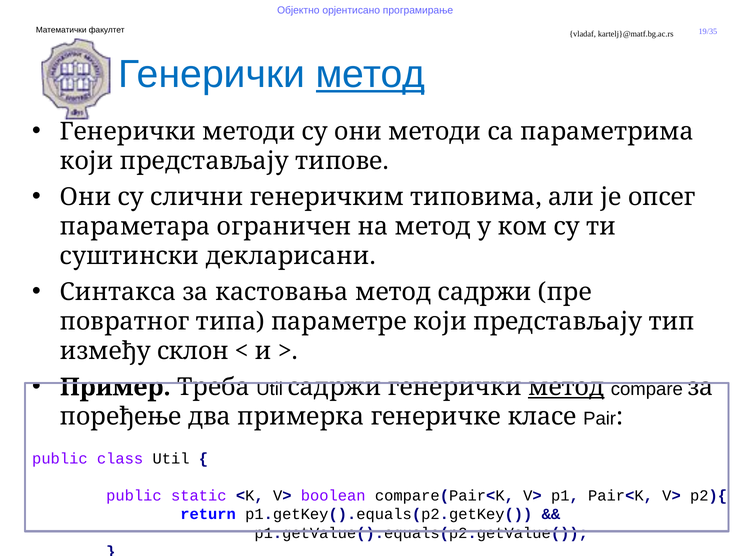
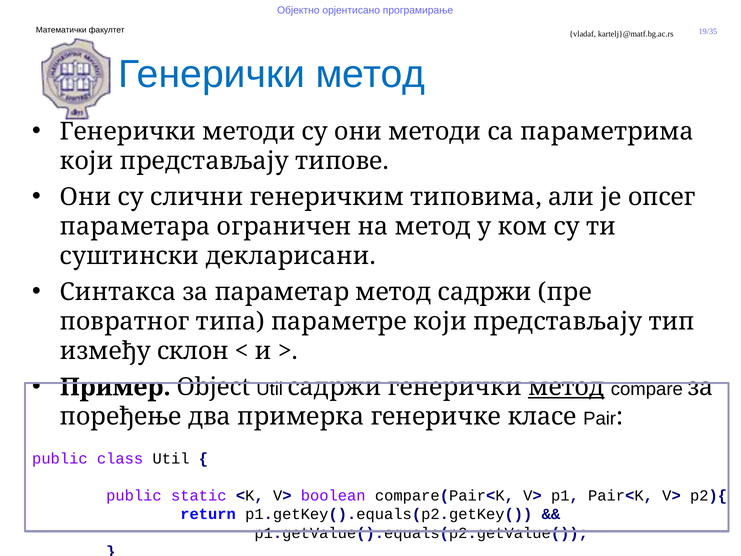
метод underline: present -> none (370, 74)
кастовања: кастовања -> параметар (282, 292)
Треба: Треба -> Object (214, 387)
